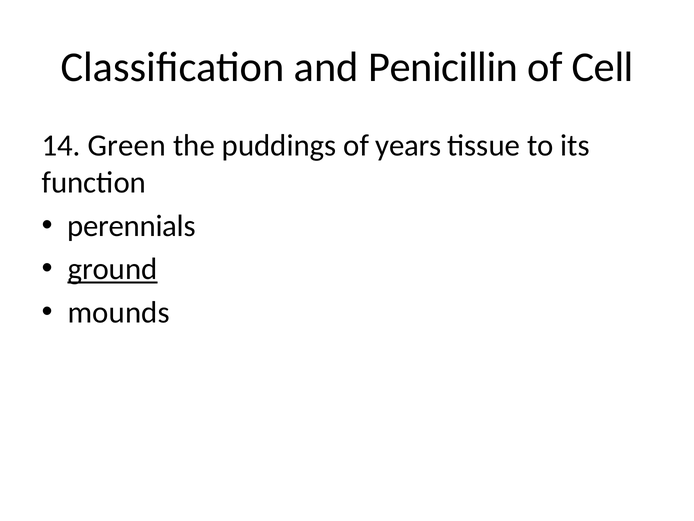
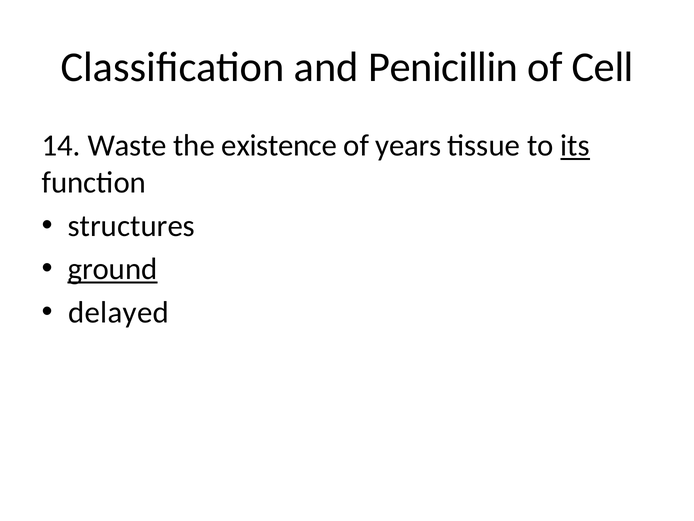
Green: Green -> Waste (127, 146)
puddings: puddings -> existence (279, 146)
its underline: none -> present (575, 146)
perennials: perennials -> structures (131, 226)
mounds: mounds -> delayed (119, 312)
